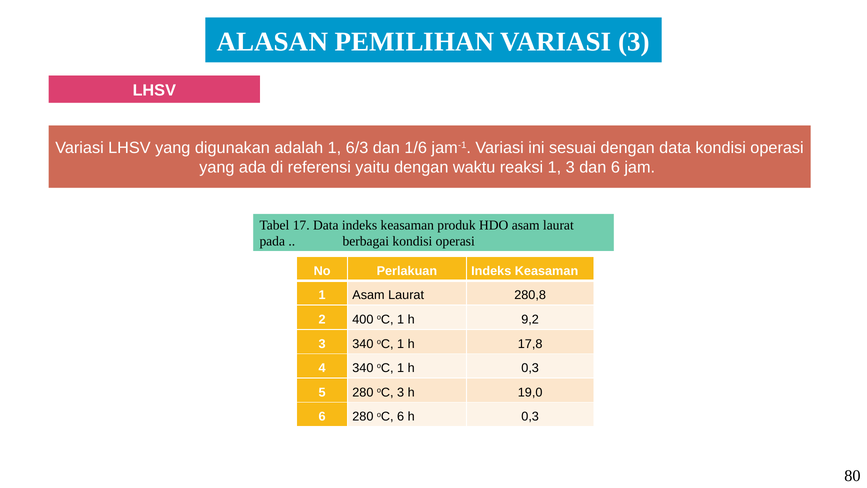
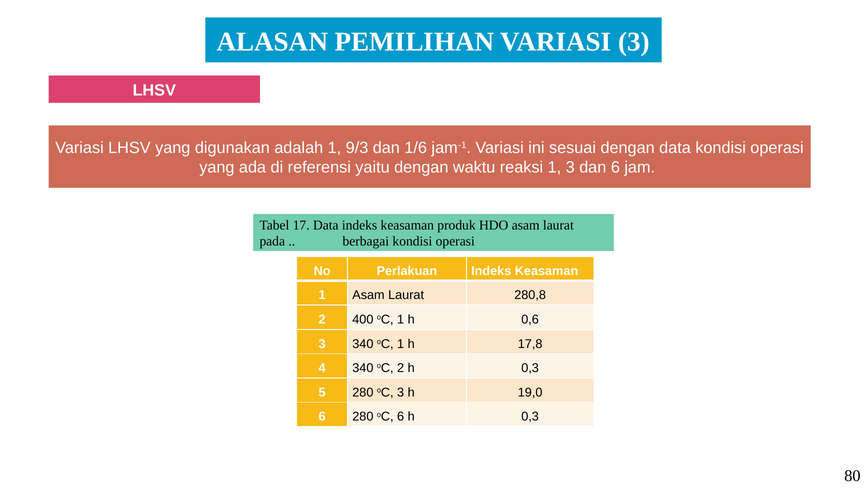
6/3: 6/3 -> 9/3 (357, 148)
9,2: 9,2 -> 0,6 (530, 319)
4 340 oC 1: 1 -> 2 (401, 368)
